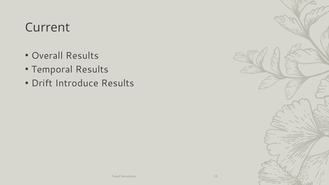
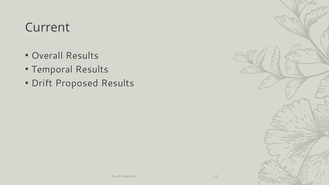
Introduce: Introduce -> Proposed (77, 83)
